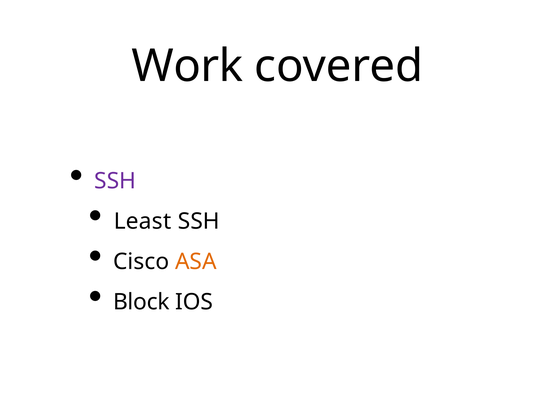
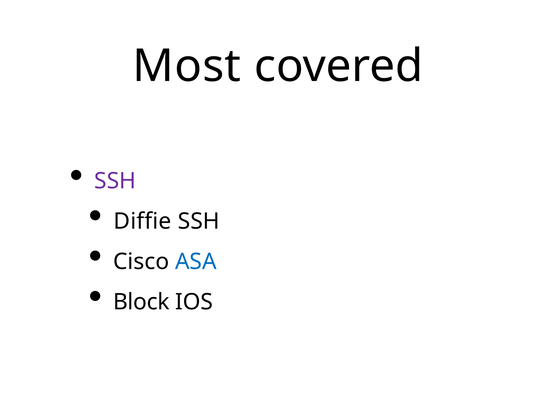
Work: Work -> Most (187, 66)
Least: Least -> Diffie (143, 222)
ASA colour: orange -> blue (196, 262)
